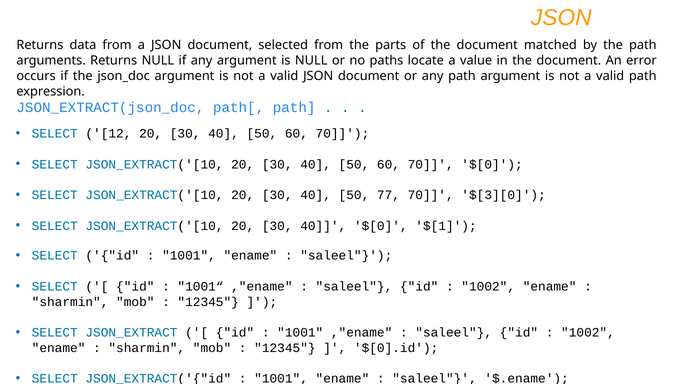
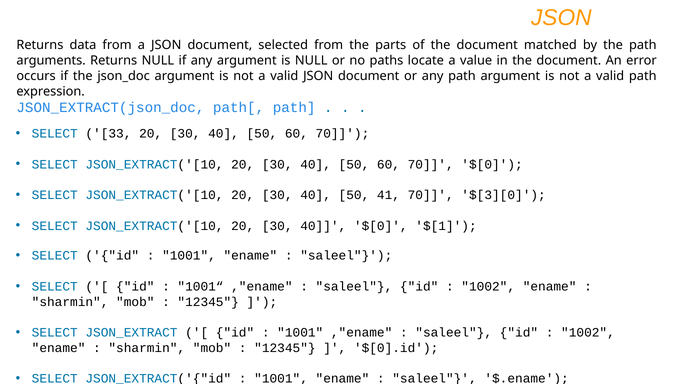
12: 12 -> 33 (108, 134)
77: 77 -> 41 (388, 195)
